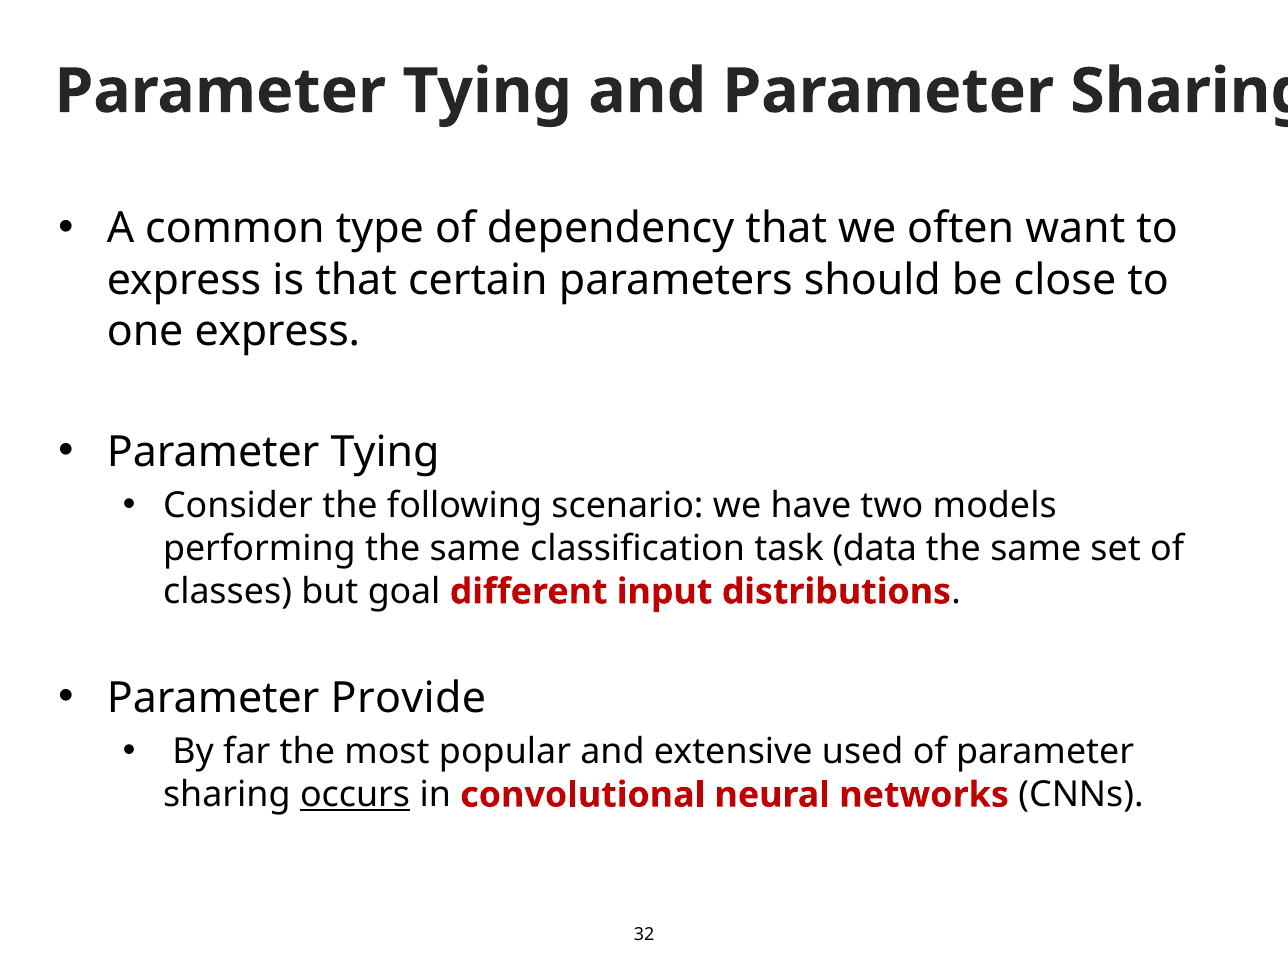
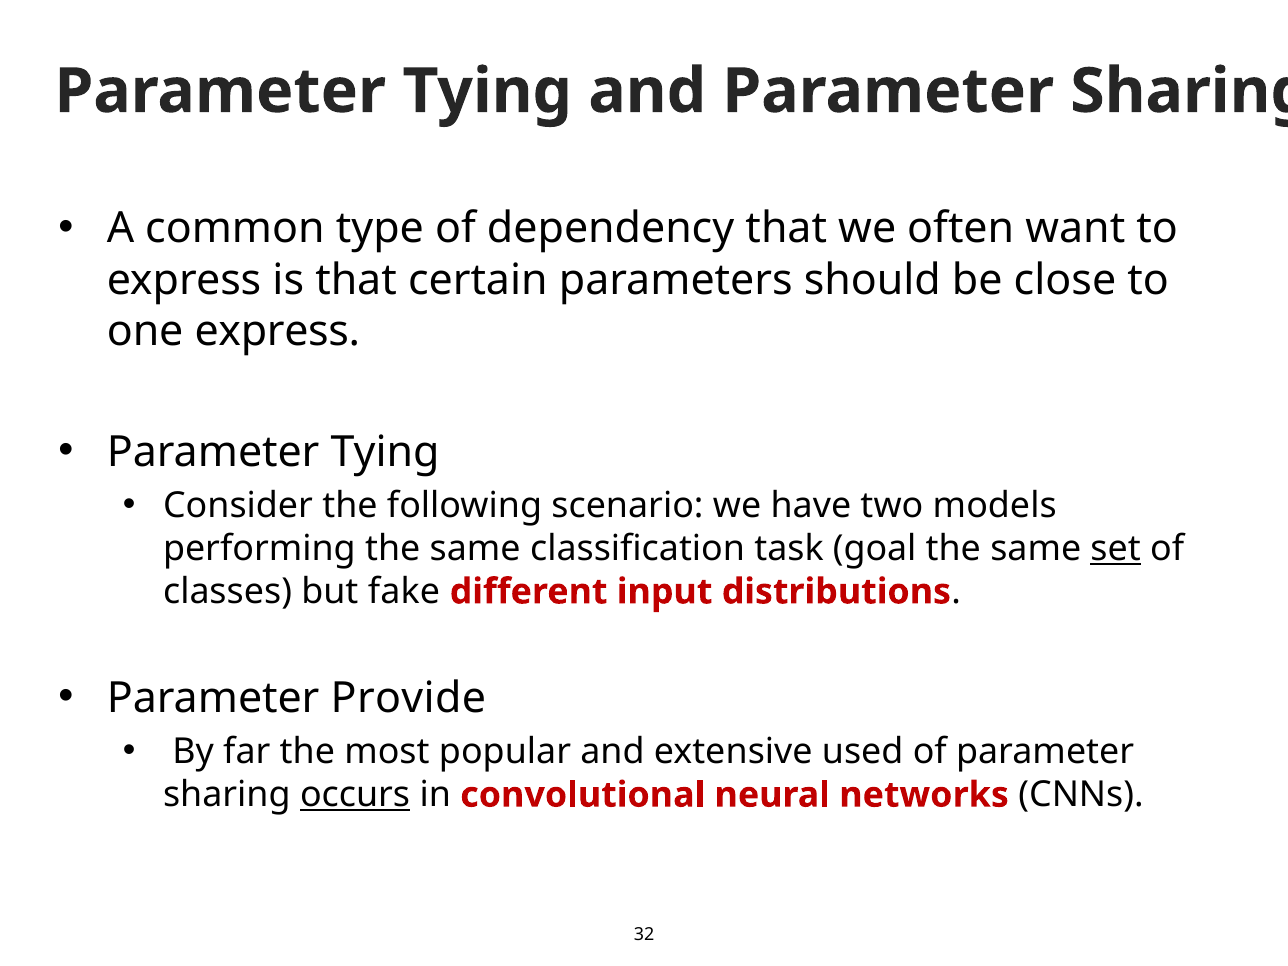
data: data -> goal (875, 549)
set underline: none -> present (1116, 549)
goal: goal -> fake (404, 592)
